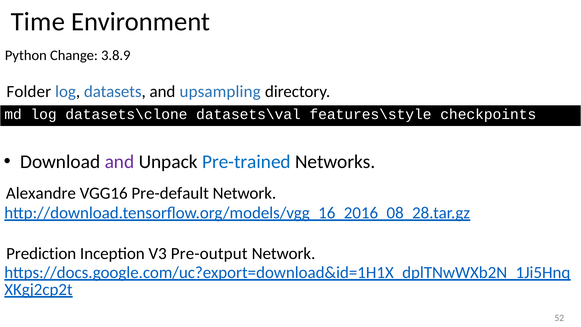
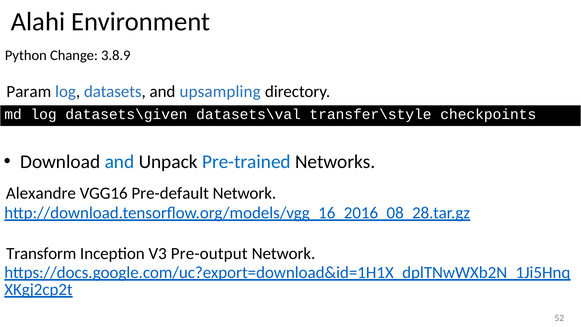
Time: Time -> Alahi (38, 22)
Folder: Folder -> Param (29, 91)
datasets\clone: datasets\clone -> datasets\given (126, 114)
features\style: features\style -> transfer\style (371, 114)
and colour: purple -> blue (119, 162)
Prediction: Prediction -> Transform (41, 254)
